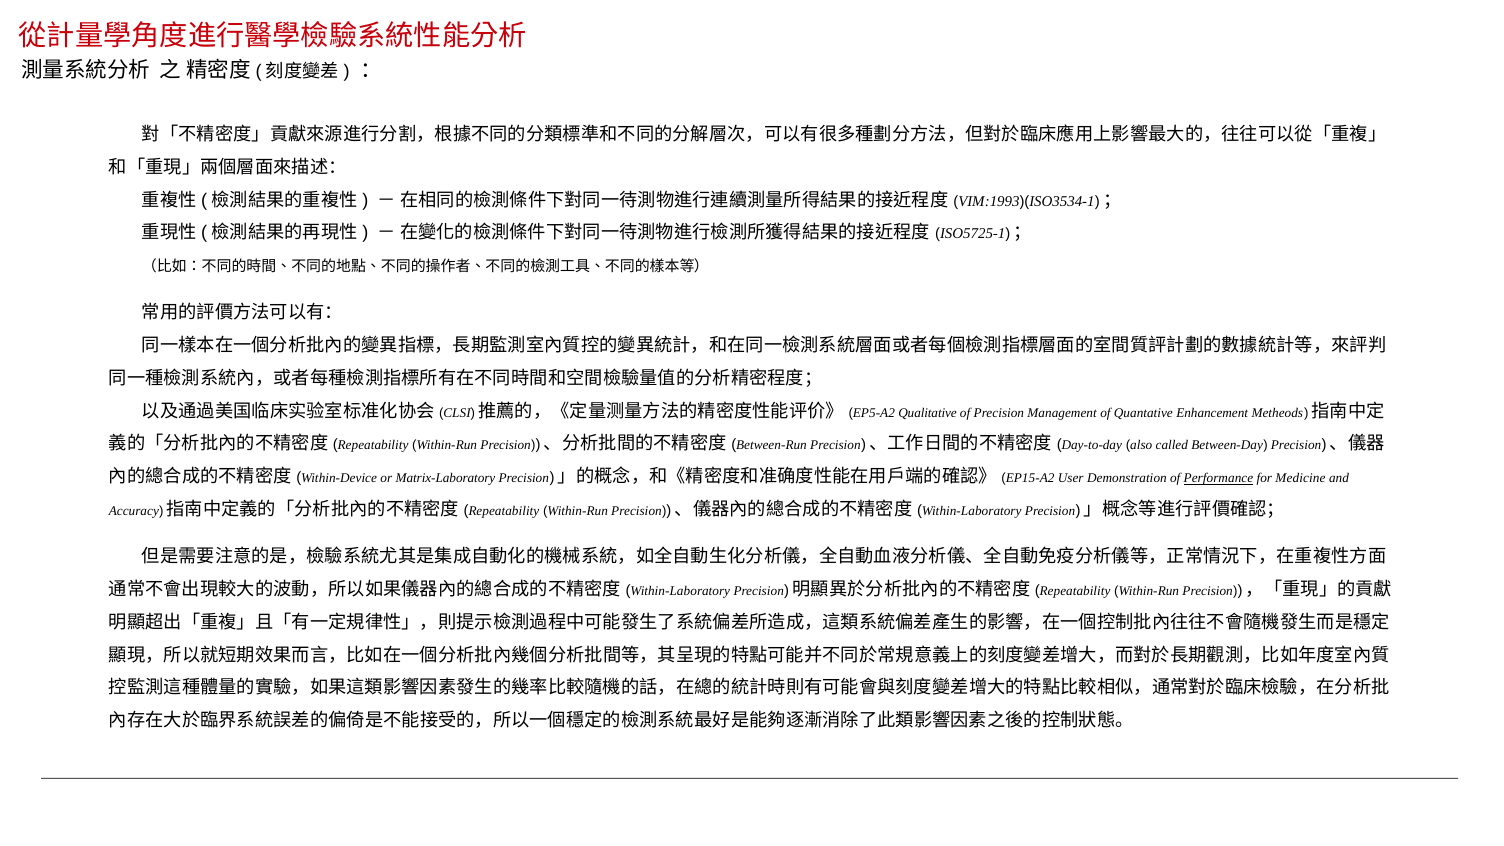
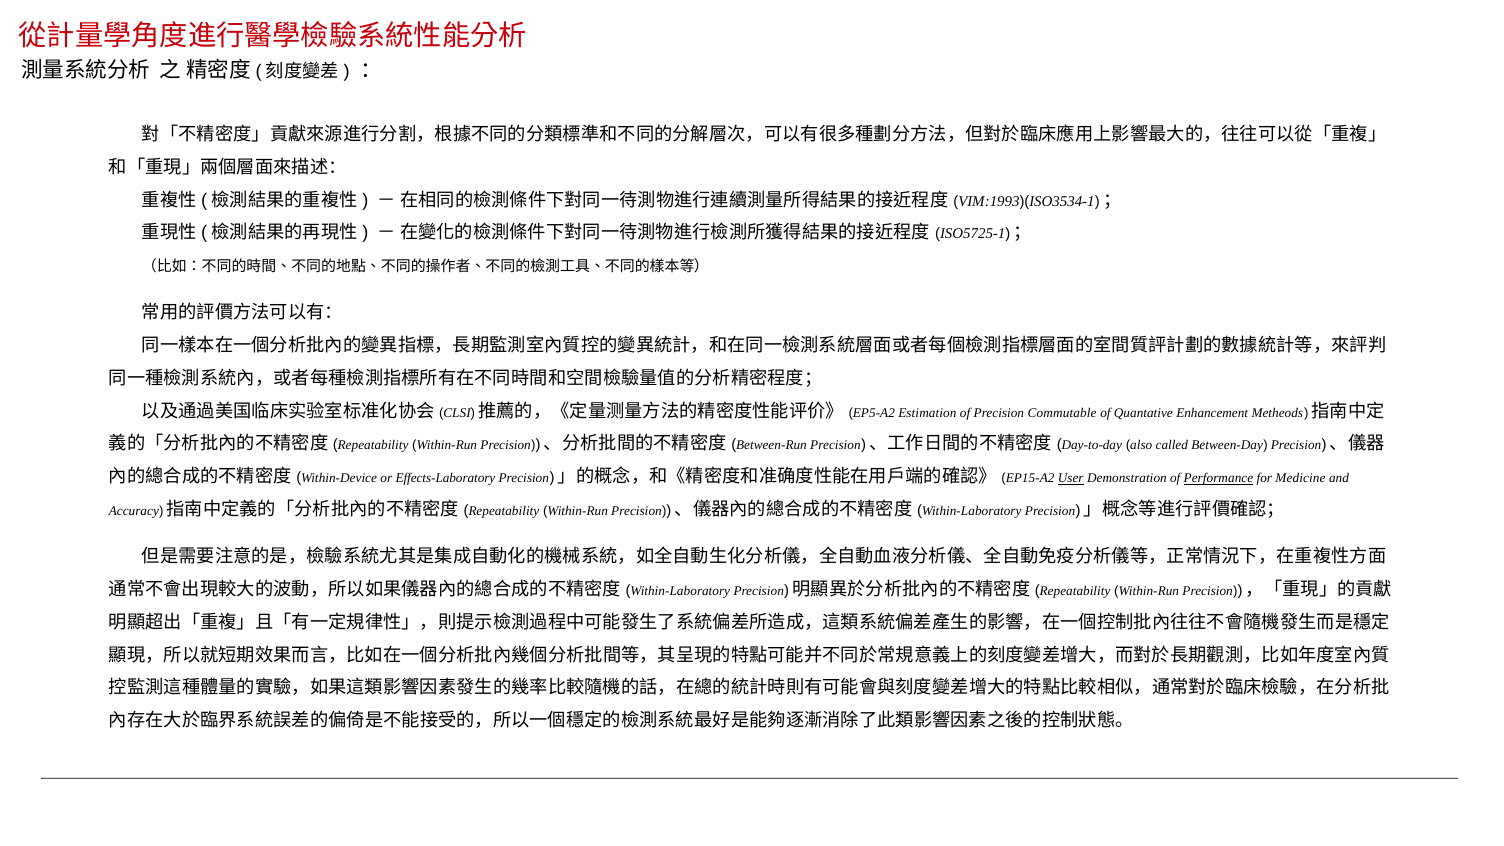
Qualitative: Qualitative -> Estimation (927, 413)
Management: Management -> Commutable (1062, 413)
Matrix-Laboratory: Matrix-Laboratory -> Effects-Laboratory (445, 478)
User underline: none -> present (1071, 478)
